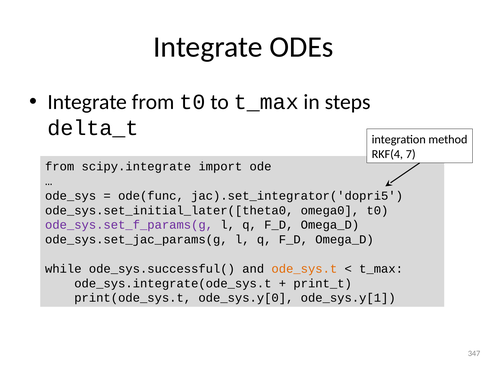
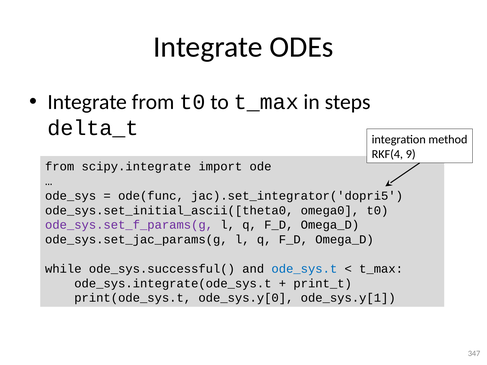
7: 7 -> 9 (411, 154)
ode_sys.set_initial_later([theta0: ode_sys.set_initial_later([theta0 -> ode_sys.set_initial_ascii([theta0 (169, 211)
ode_sys.t colour: orange -> blue (304, 269)
